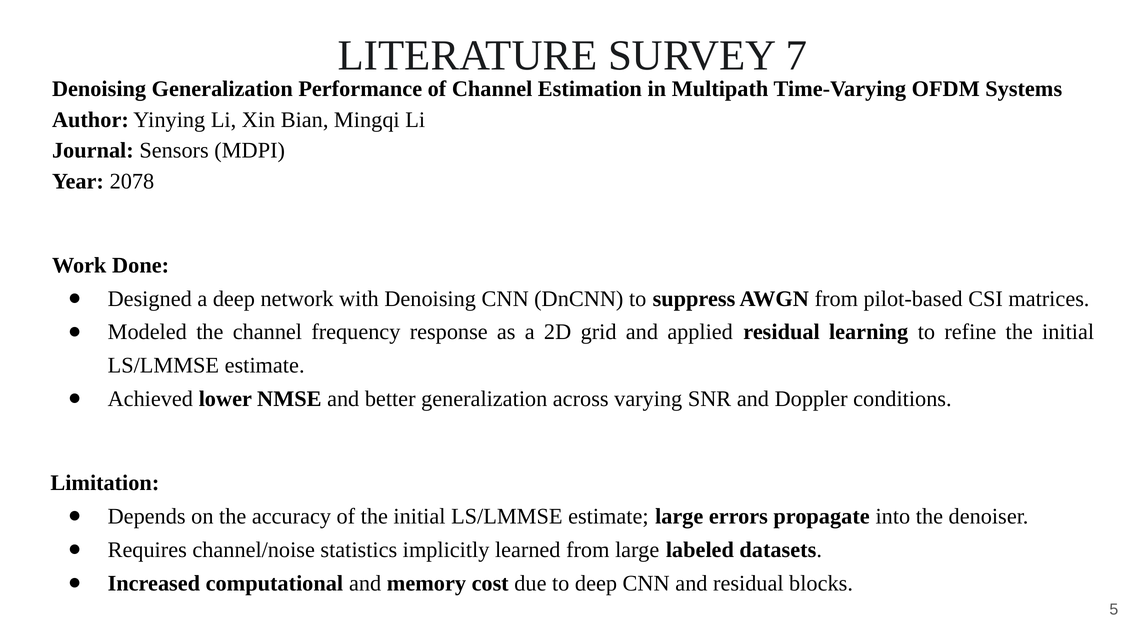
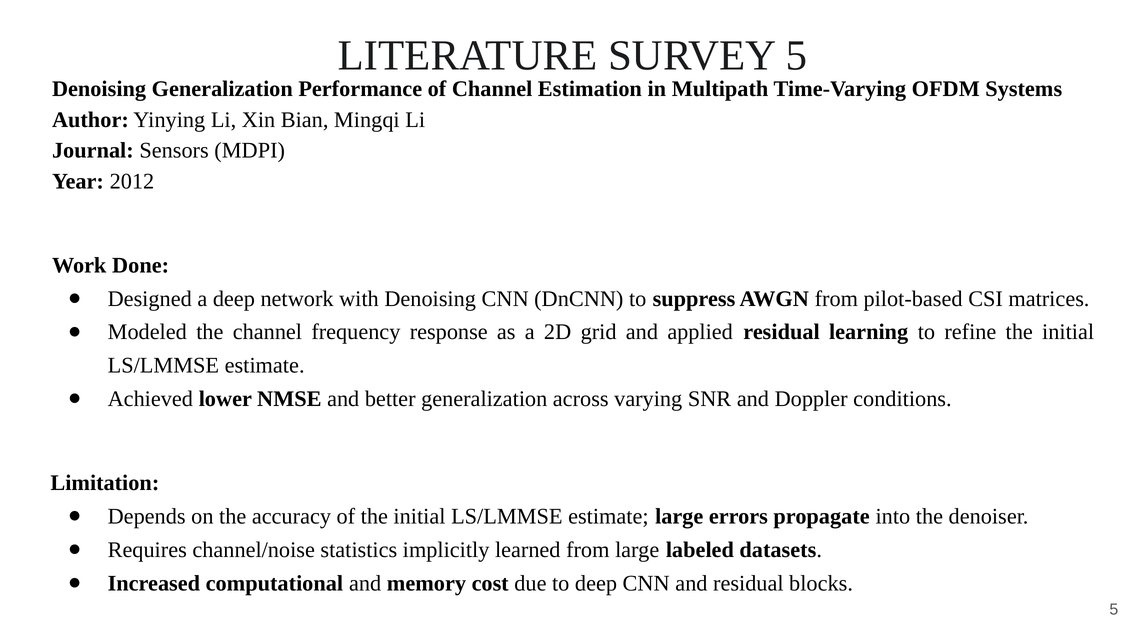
SURVEY 7: 7 -> 5 (796, 55)
2078: 2078 -> 2012 (132, 181)
